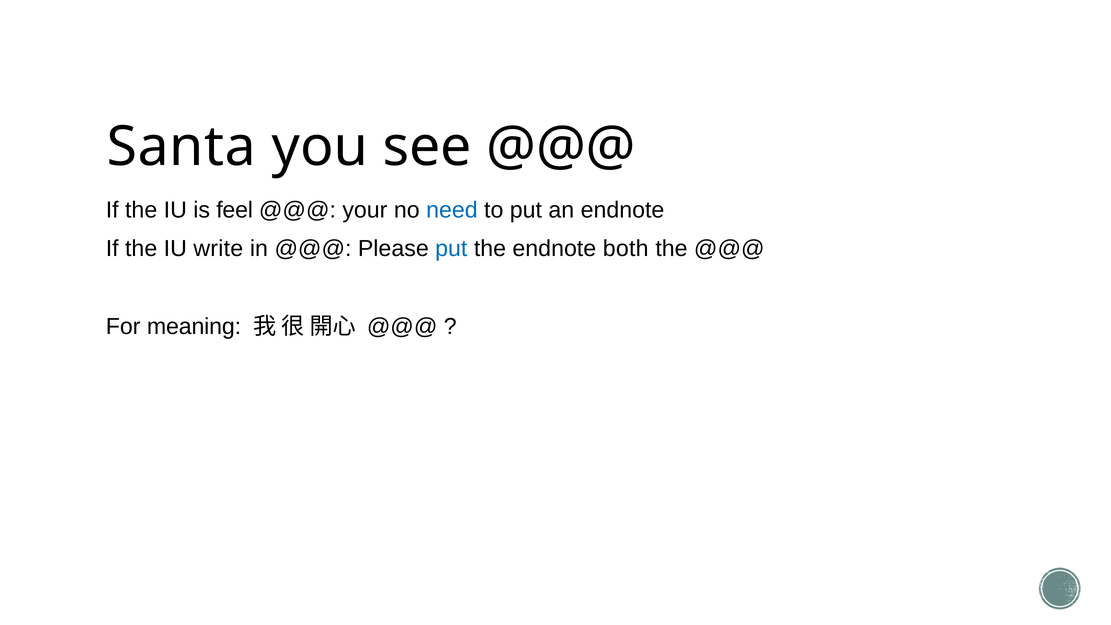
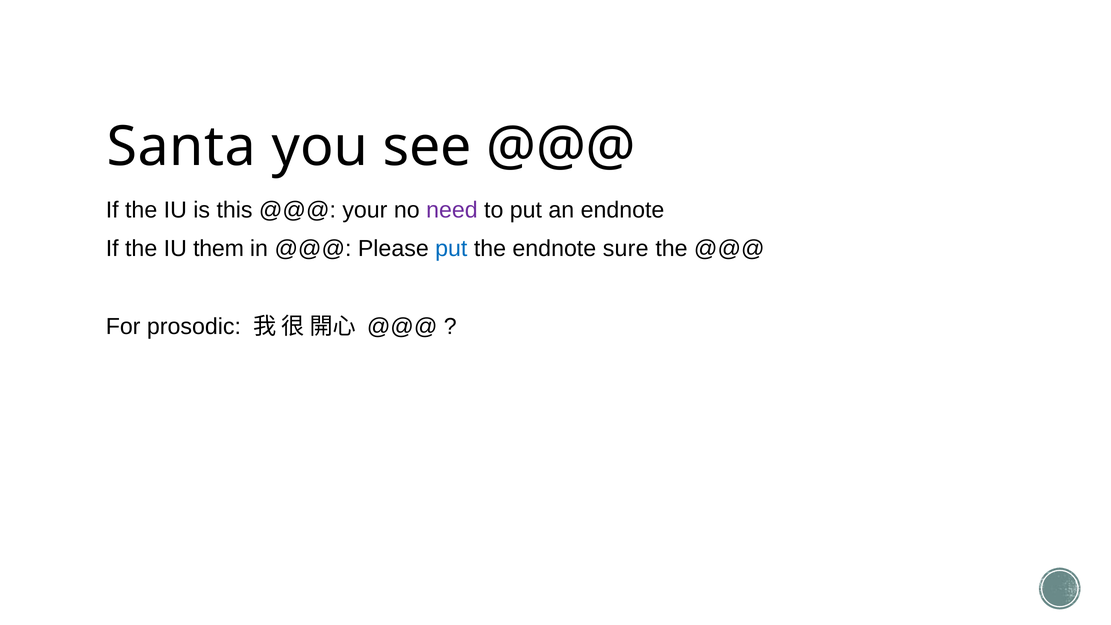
feel: feel -> this (235, 210)
need colour: blue -> purple (452, 210)
write: write -> them (219, 249)
both: both -> sure (626, 249)
meaning: meaning -> prosodic (194, 326)
